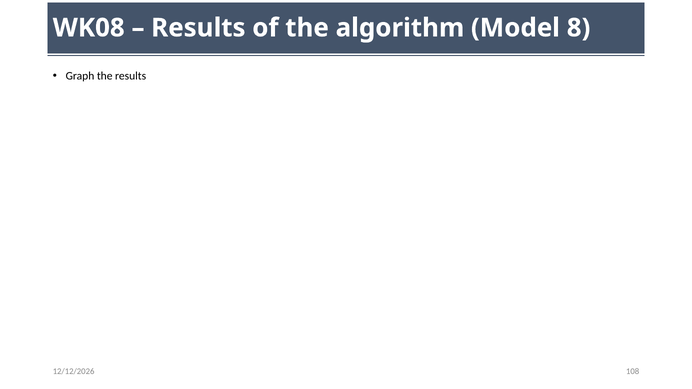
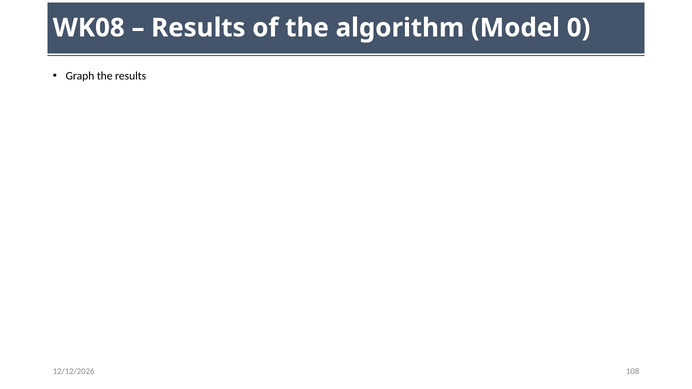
8: 8 -> 0 (579, 28)
